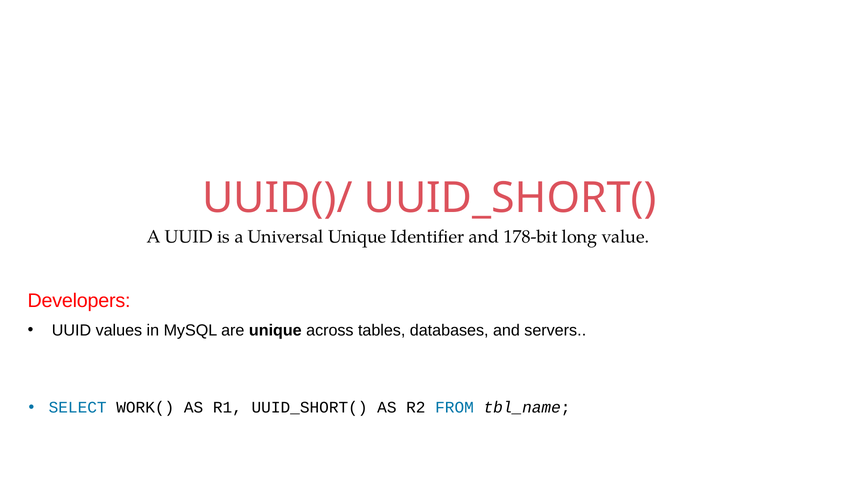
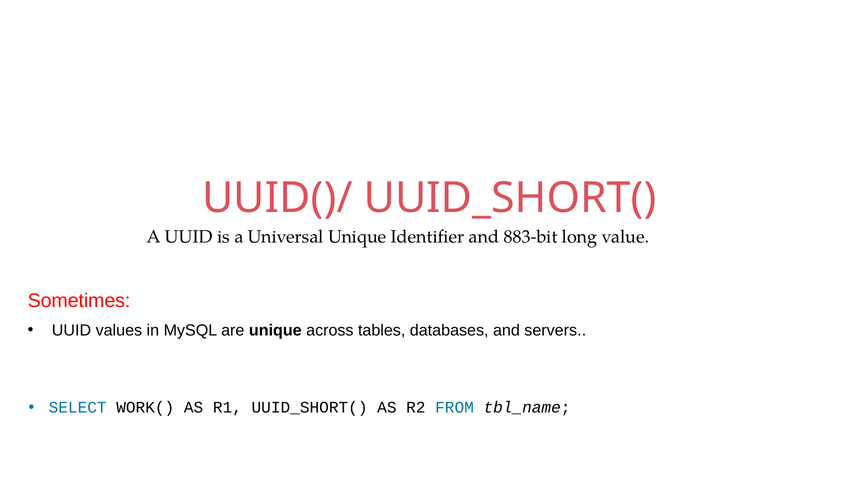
178-bit: 178-bit -> 883-bit (531, 237)
Developers: Developers -> Sometimes (79, 301)
